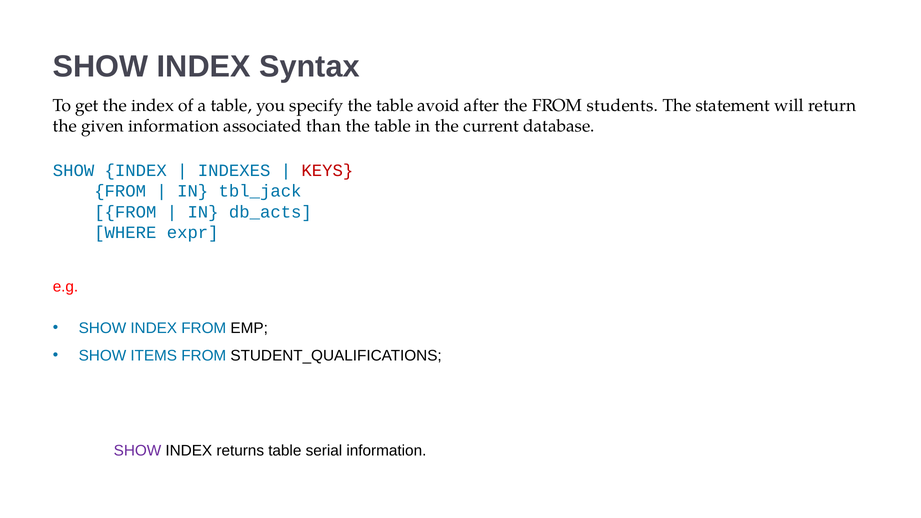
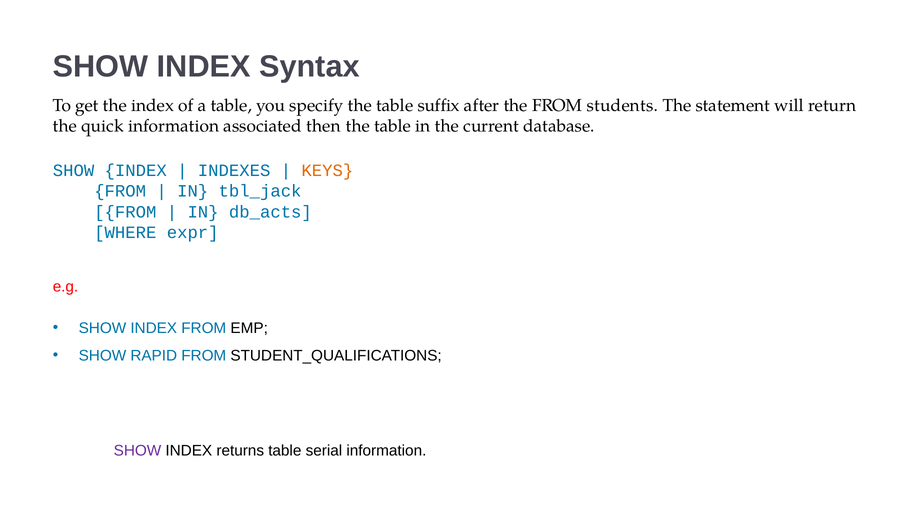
avoid: avoid -> suffix (439, 105)
given: given -> quick (103, 126)
than: than -> then (324, 126)
KEYS colour: red -> orange (327, 170)
ITEMS: ITEMS -> RAPID (154, 356)
